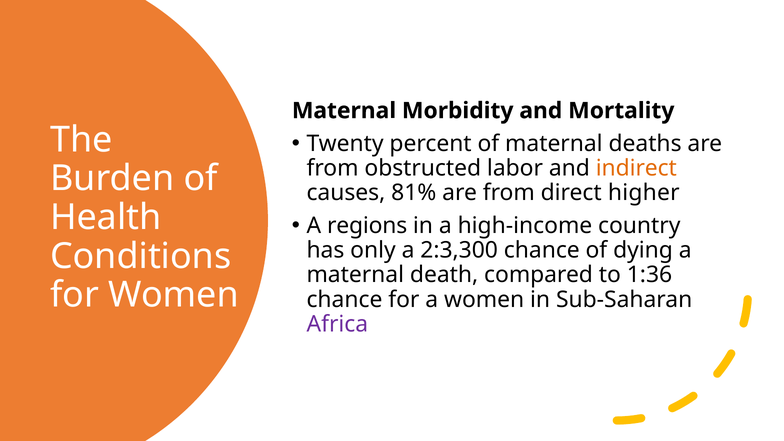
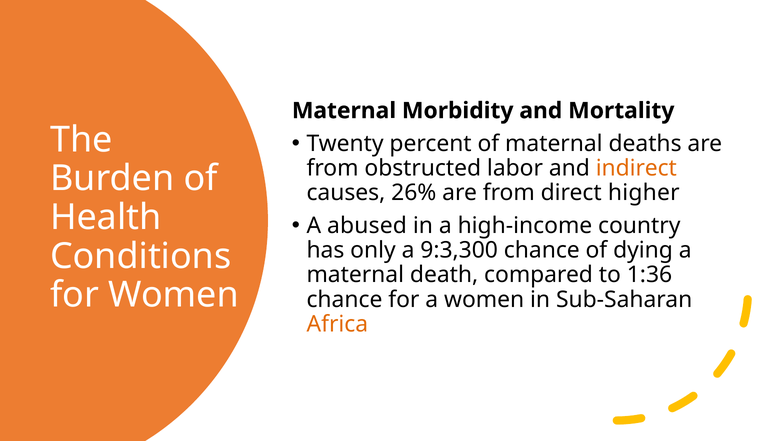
81%: 81% -> 26% (414, 193)
regions: regions -> abused (367, 226)
2:3,300: 2:3,300 -> 9:3,300 (459, 250)
Africa colour: purple -> orange (337, 324)
